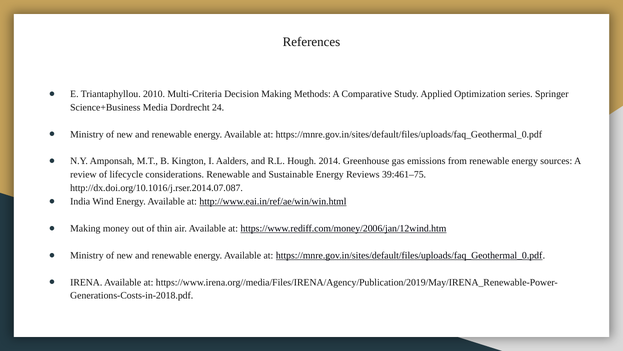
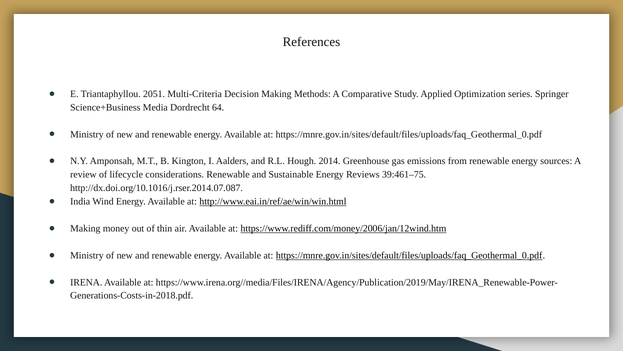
2010: 2010 -> 2051 (154, 94)
24: 24 -> 64 (218, 107)
